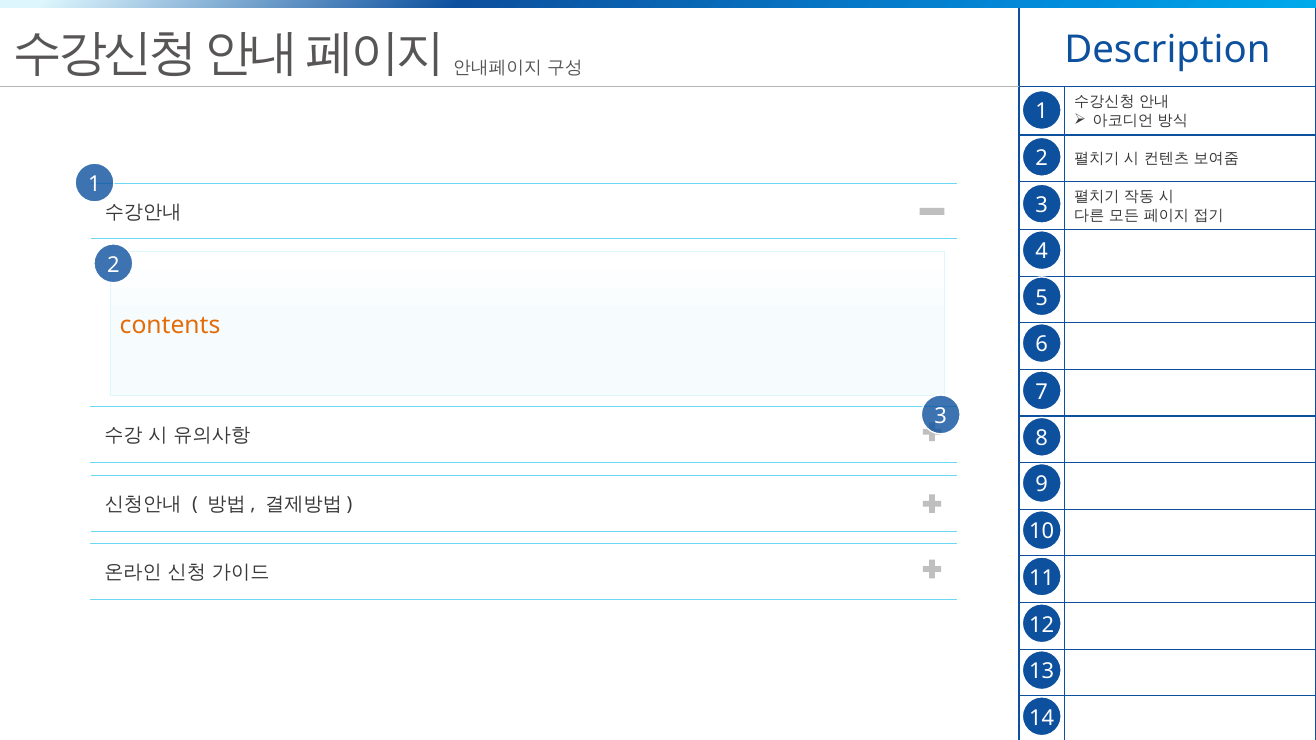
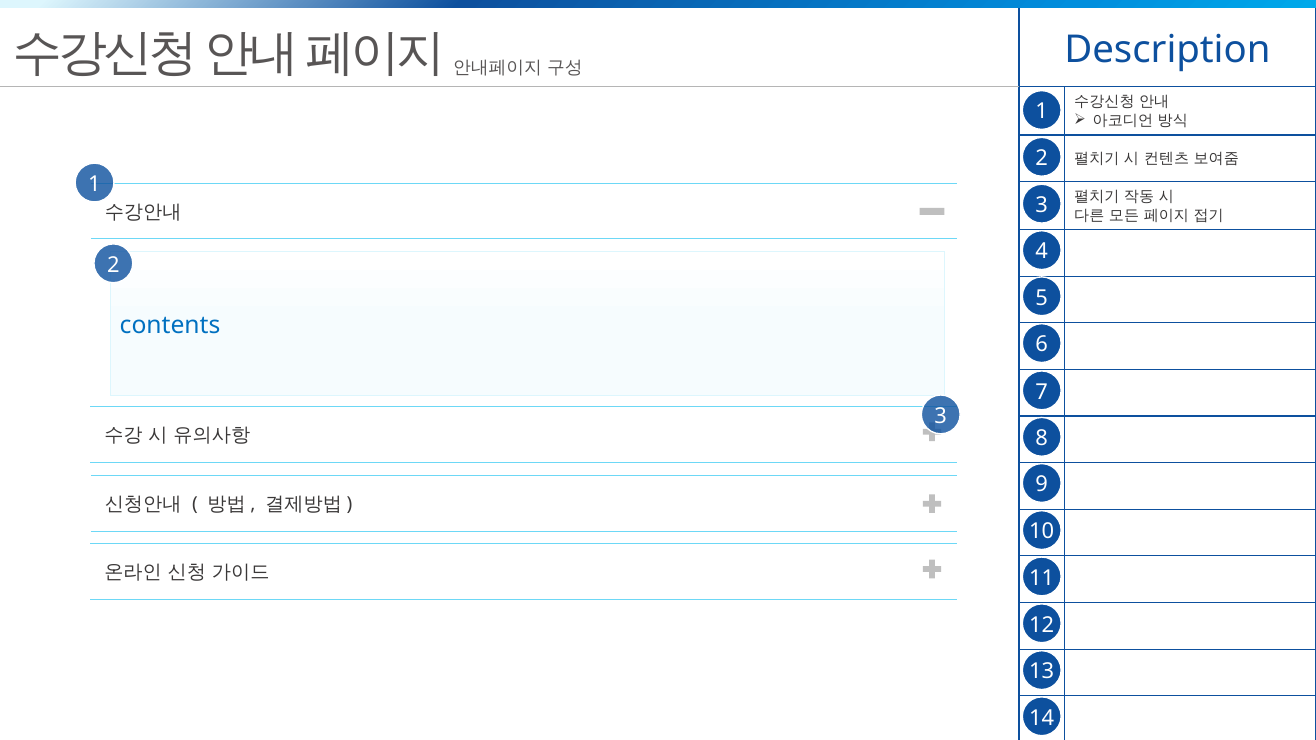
contents colour: orange -> blue (170, 325)
